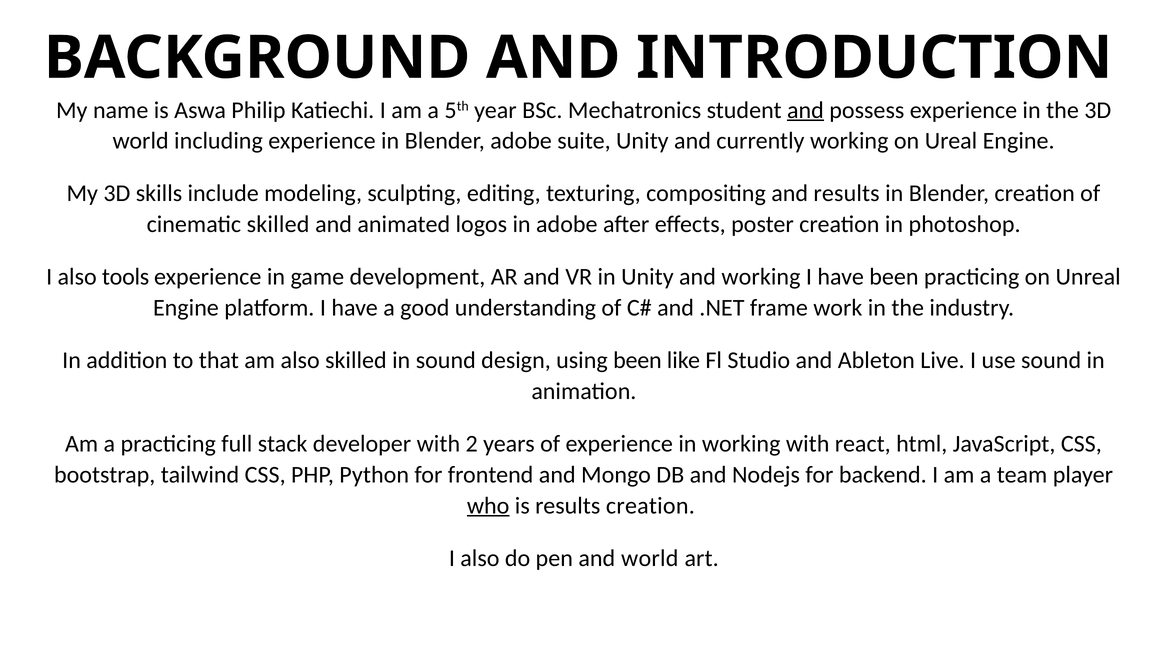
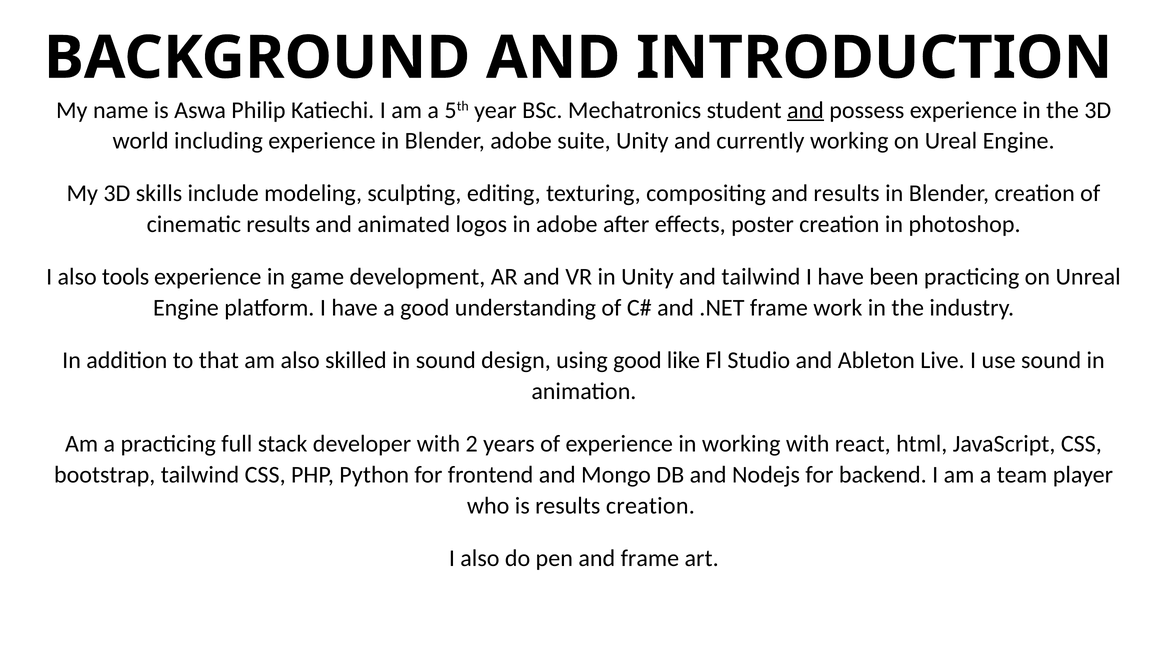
cinematic skilled: skilled -> results (278, 224)
and working: working -> tailwind (761, 277)
using been: been -> good (637, 360)
who underline: present -> none (488, 506)
and world: world -> frame (650, 558)
